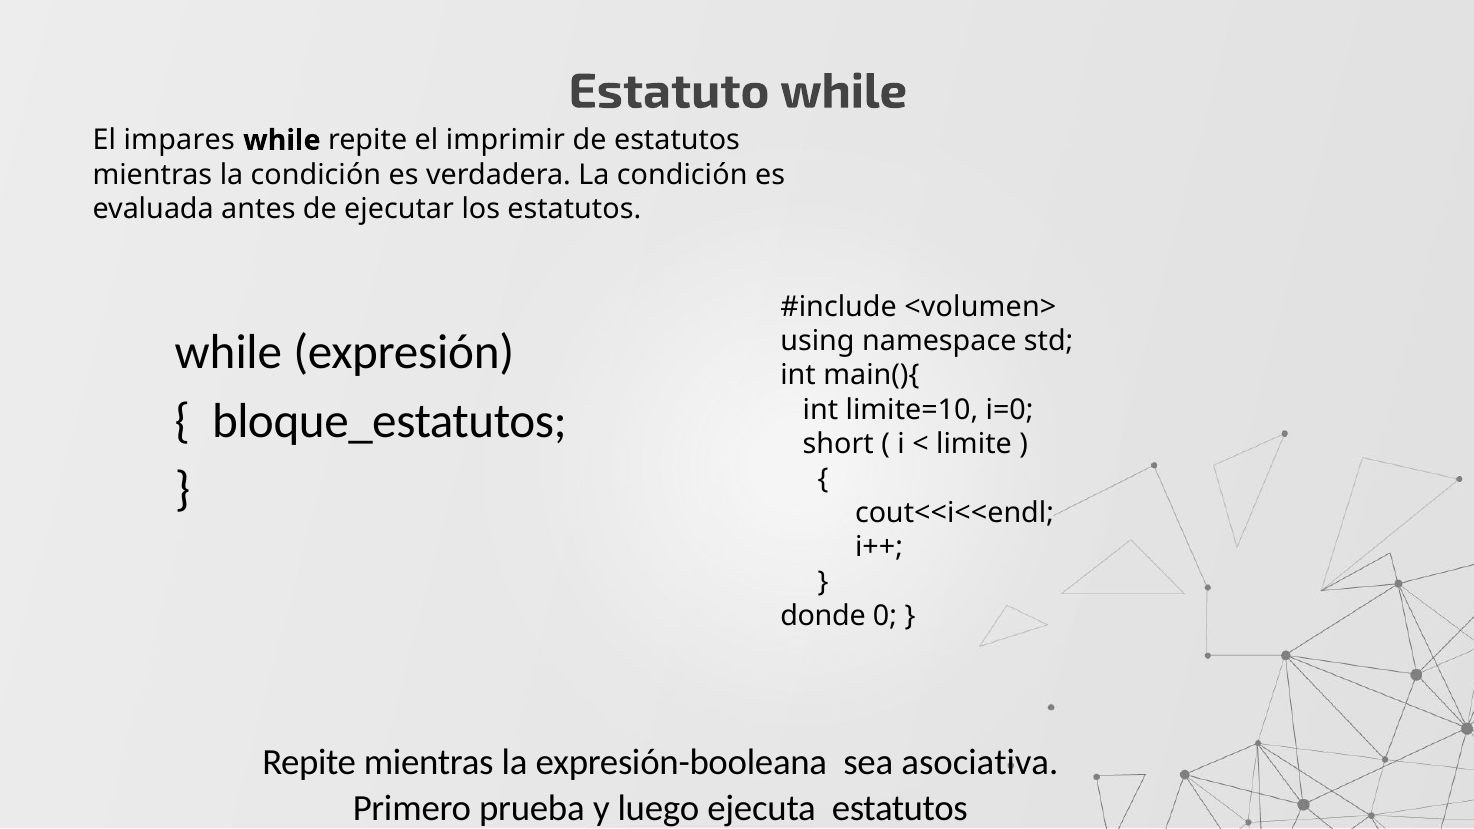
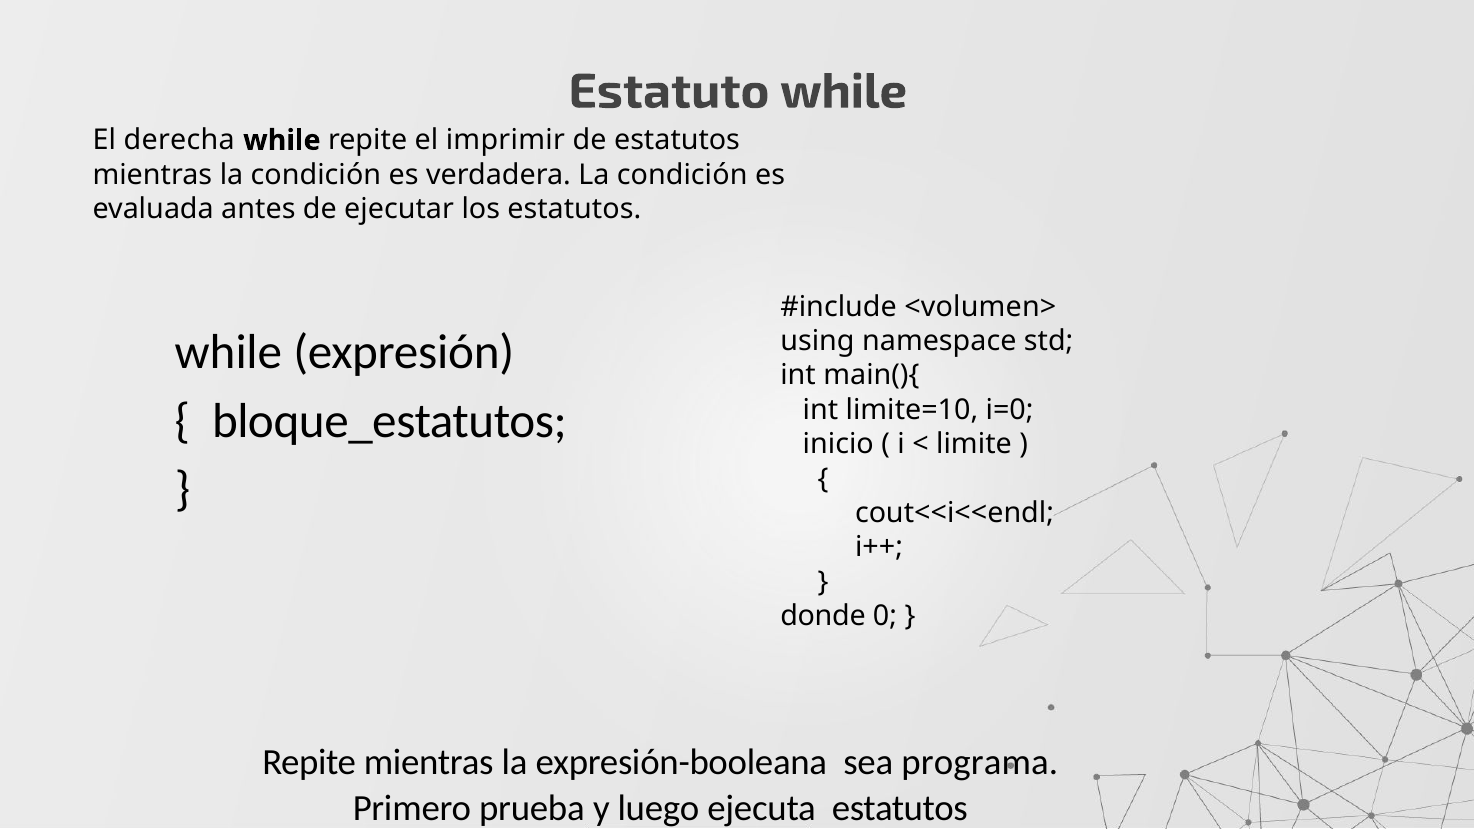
impares: impares -> derecha (179, 140)
short: short -> inicio (838, 444)
asociativa: asociativa -> programa (980, 763)
